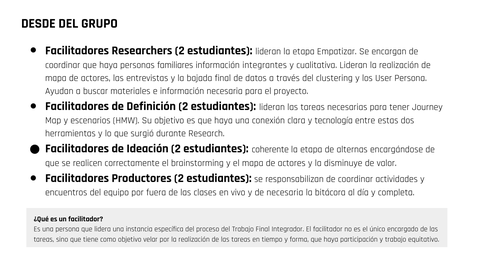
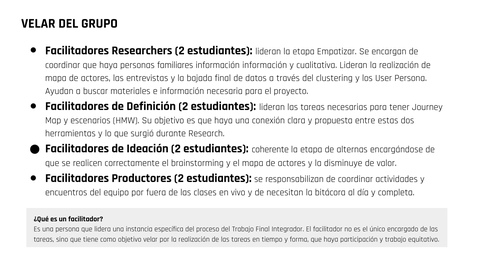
DESDE: DESDE -> VELAR (38, 23)
información integrantes: integrantes -> información (265, 65)
tecnología: tecnología -> propuesta (334, 120)
de necesaria: necesaria -> necesitan (285, 192)
